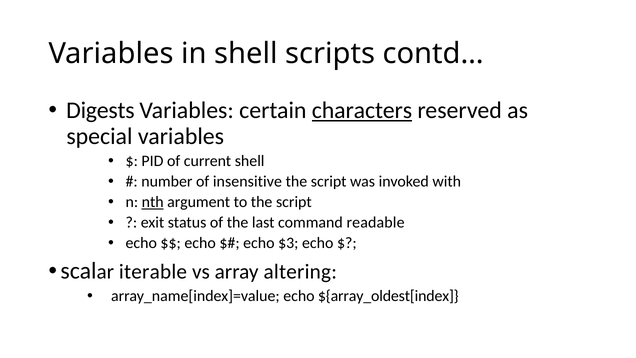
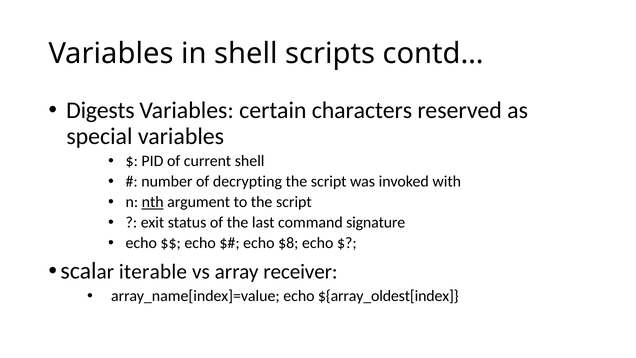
characters underline: present -> none (362, 110)
insensitive: insensitive -> decrypting (247, 181)
readable: readable -> signature (376, 222)
$3: $3 -> $8 (288, 243)
altering: altering -> receiver (300, 272)
